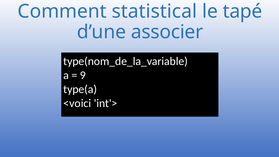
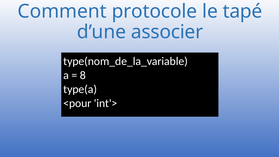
statistical: statistical -> protocole (154, 11)
9: 9 -> 8 (83, 75)
<voici: <voici -> <pour (77, 103)
